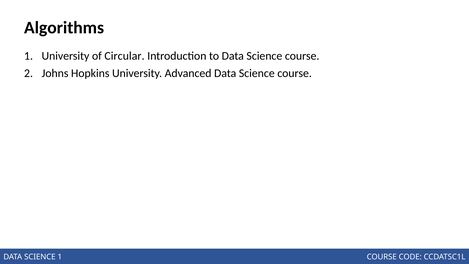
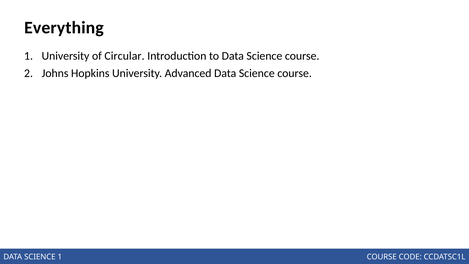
Algorithms: Algorithms -> Everything (64, 28)
